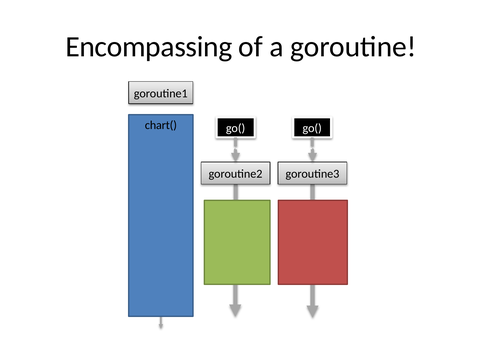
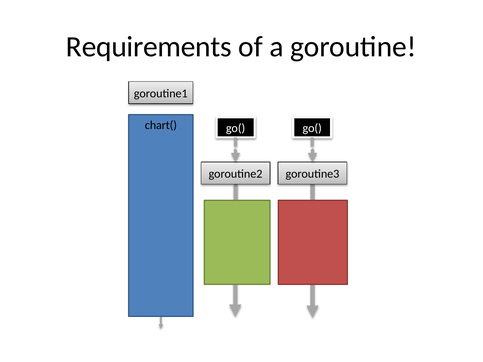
Encompassing: Encompassing -> Requirements (149, 47)
